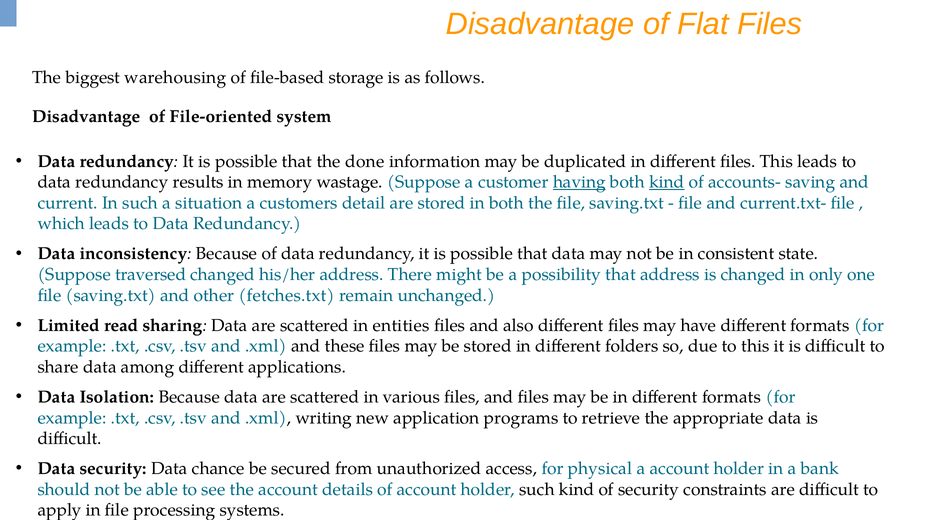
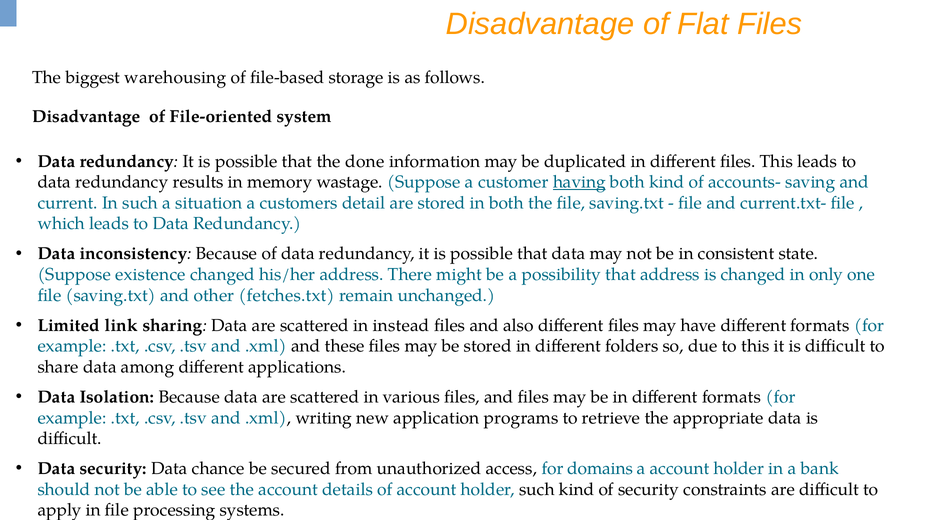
kind underline: present -> none (667, 182)
traversed: traversed -> existence (150, 275)
read: read -> link (121, 326)
entities: entities -> instead (401, 326)
physical: physical -> domains (600, 469)
